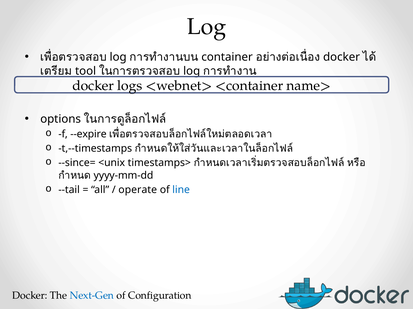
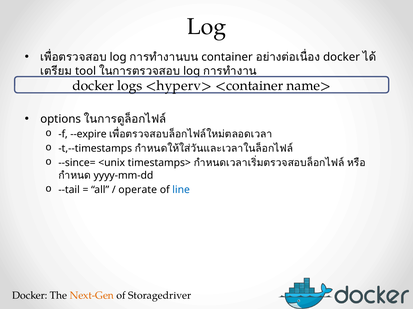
<webnet>: <webnet> -> <hyperv> (179, 86)
Next-Gen colour: blue -> orange (92, 296)
Configuration: Configuration -> Storagedriver (160, 296)
